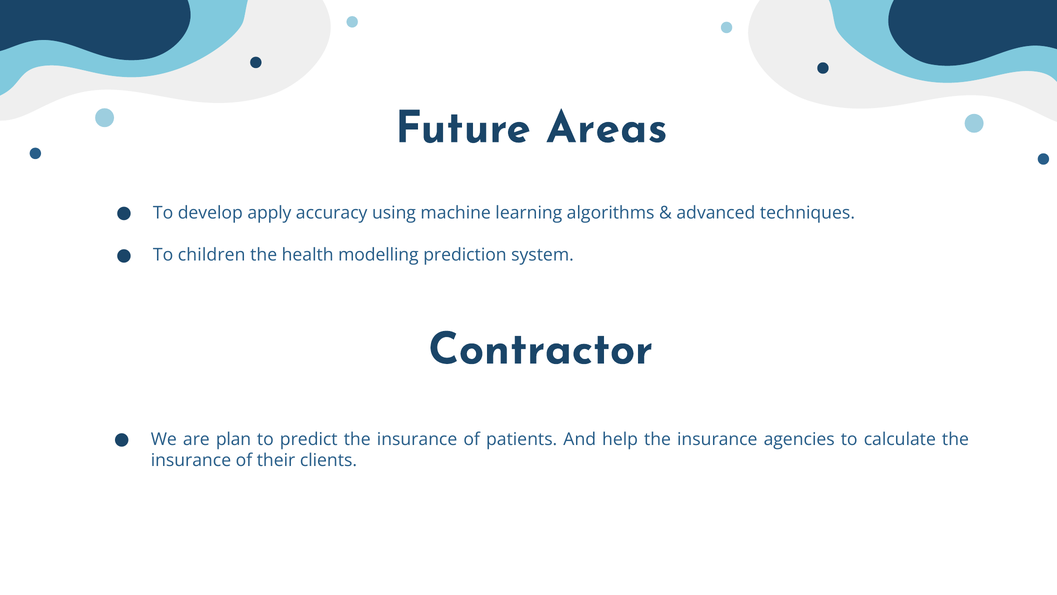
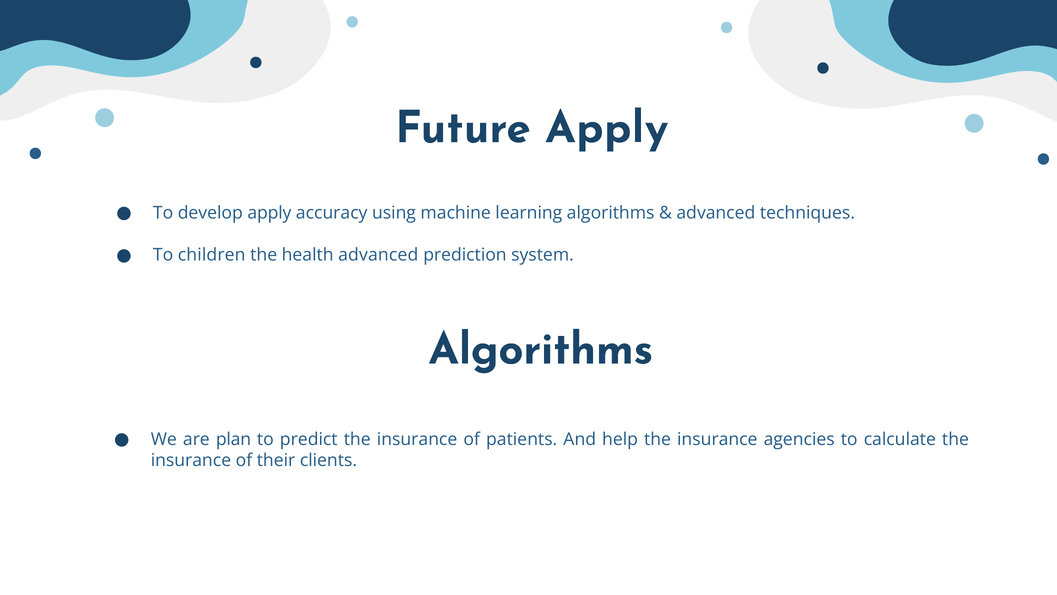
Future Areas: Areas -> Apply (607, 127)
health modelling: modelling -> advanced (378, 255)
Contractor: Contractor -> Algorithms (541, 349)
